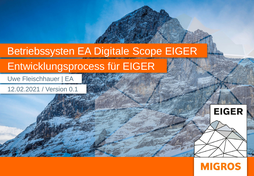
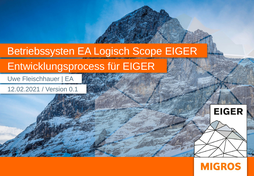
Digitale: Digitale -> Logisch (112, 51)
